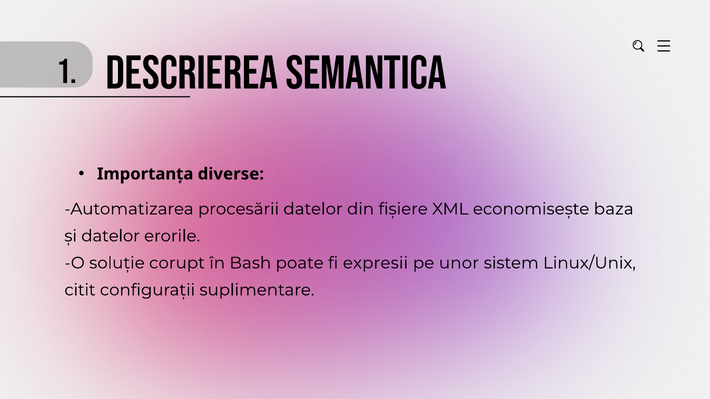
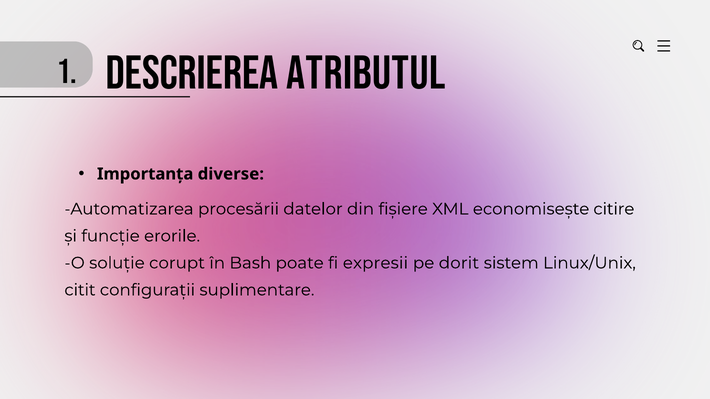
semantica: semantica -> atributul (366, 73)
baza: baza -> citire (614, 209)
și datelor: datelor -> funcție (111, 236)
unor: unor -> dorit (459, 263)
